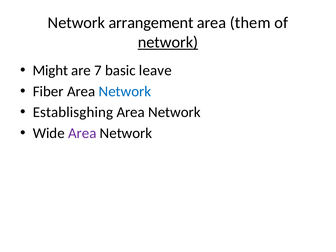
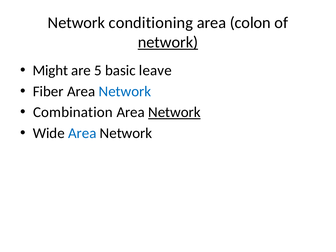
arrangement: arrangement -> conditioning (151, 23)
them: them -> colon (250, 23)
7: 7 -> 5 (98, 70)
Establisghing: Establisghing -> Combination (73, 112)
Network underline: none -> present (174, 112)
Area colour: purple -> blue (82, 133)
